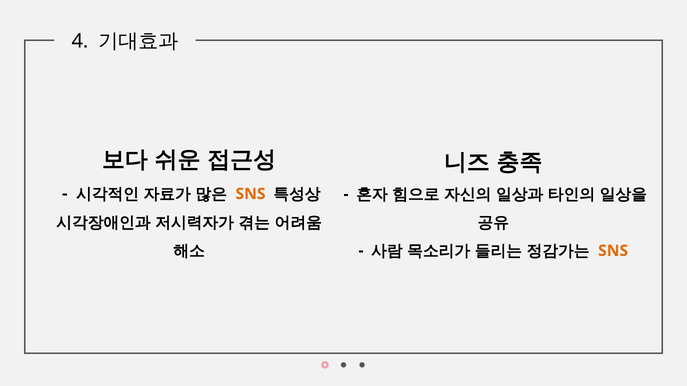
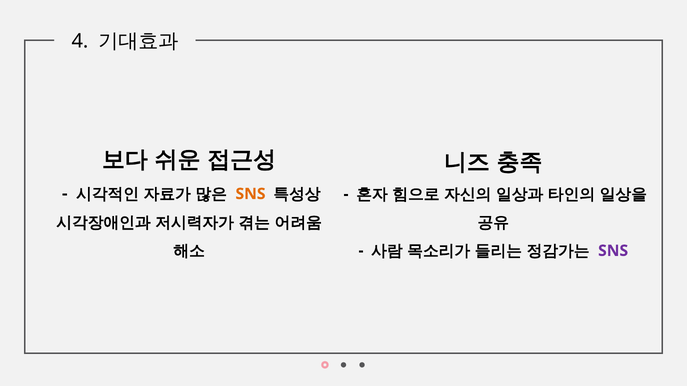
SNS colour: orange -> purple (613, 251)
